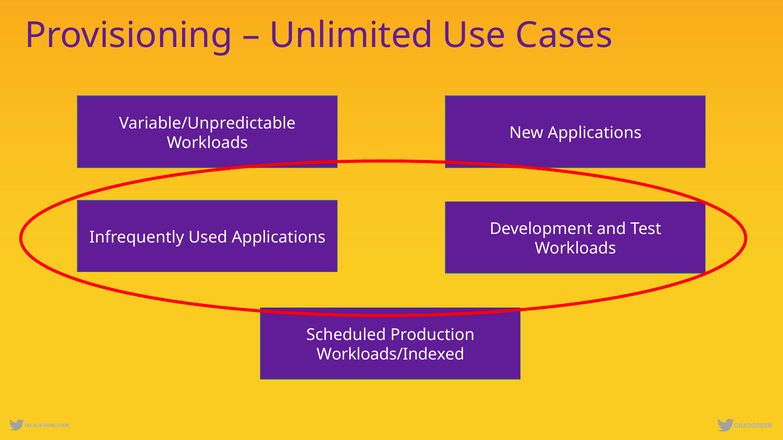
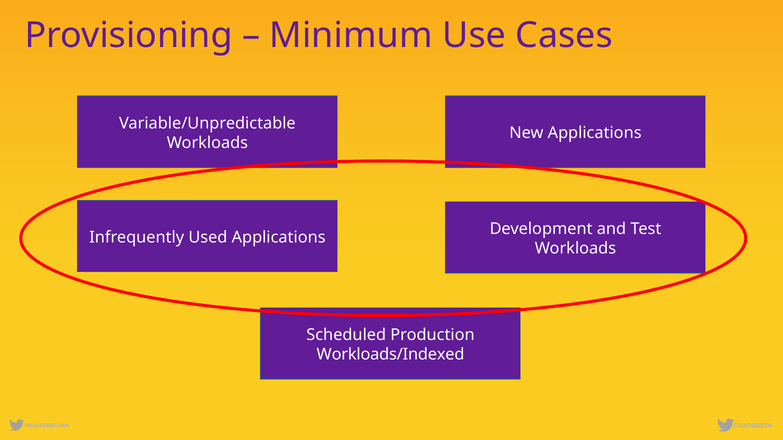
Unlimited: Unlimited -> Minimum (351, 35)
